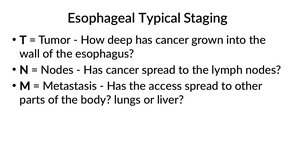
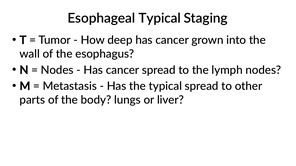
the access: access -> typical (165, 86)
